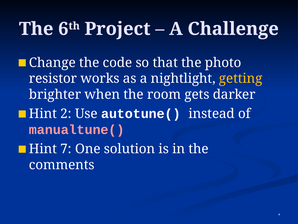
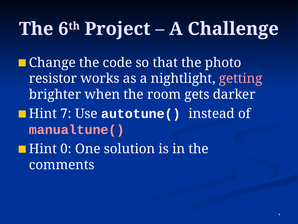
getting colour: yellow -> pink (241, 78)
2: 2 -> 7 (66, 114)
7: 7 -> 0 (66, 149)
